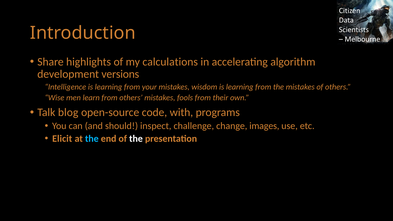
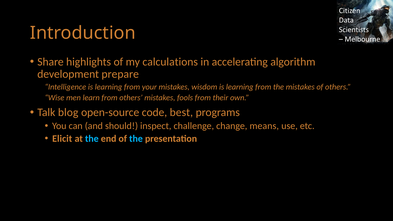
versions: versions -> prepare (120, 74)
with: with -> best (181, 112)
images: images -> means (264, 126)
the colour: white -> light blue (136, 139)
